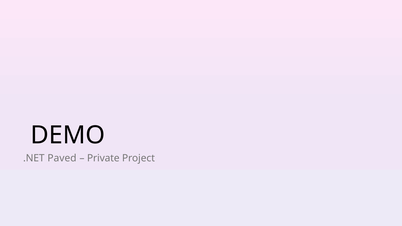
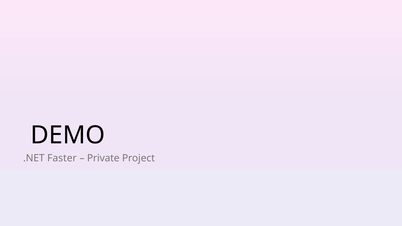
Paved: Paved -> Faster (62, 158)
